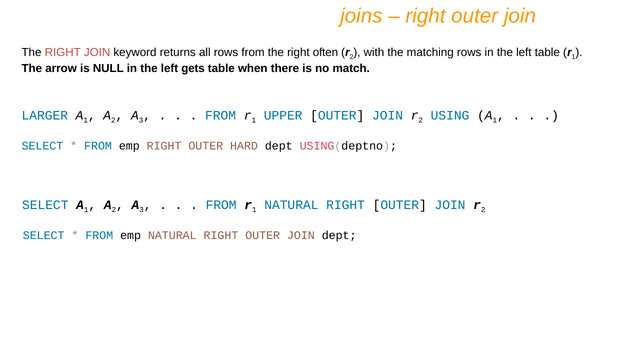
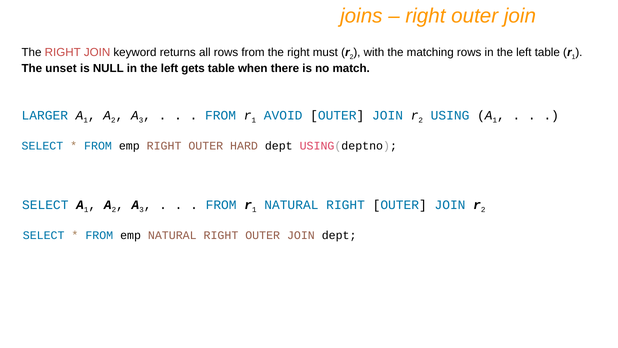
often: often -> must (325, 53)
arrow: arrow -> unset (61, 68)
UPPER: UPPER -> AVOID (283, 115)
